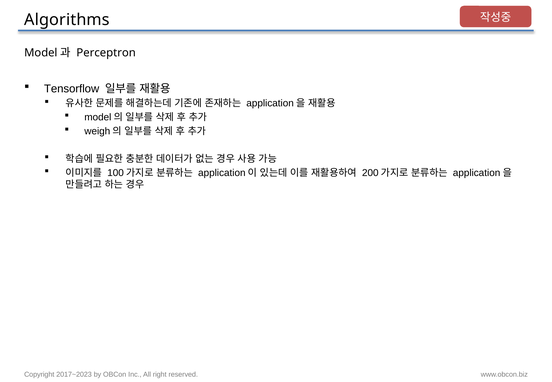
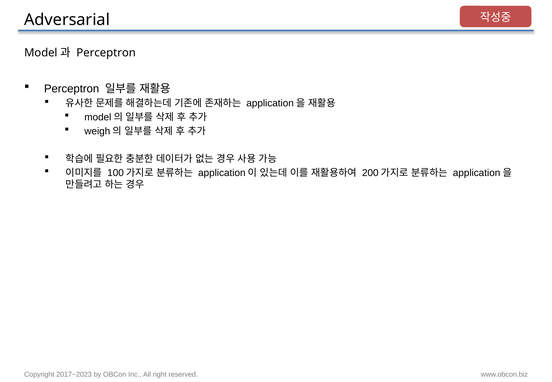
Algorithms: Algorithms -> Adversarial (67, 20)
Tensorflow: Tensorflow -> Perceptron (72, 89)
